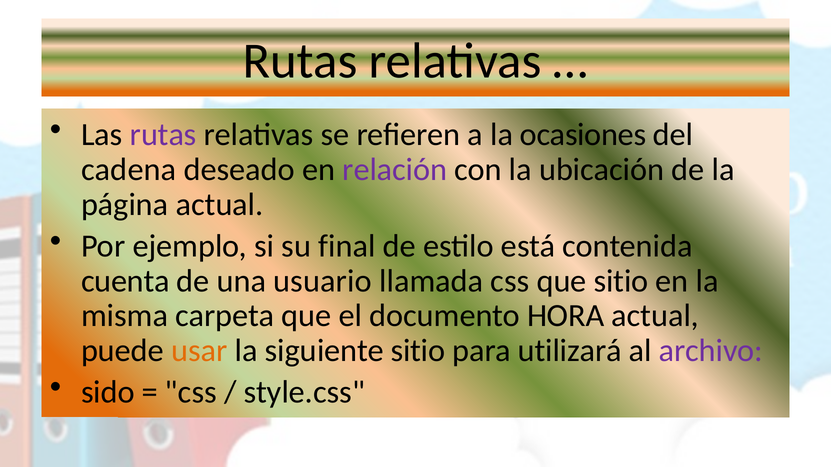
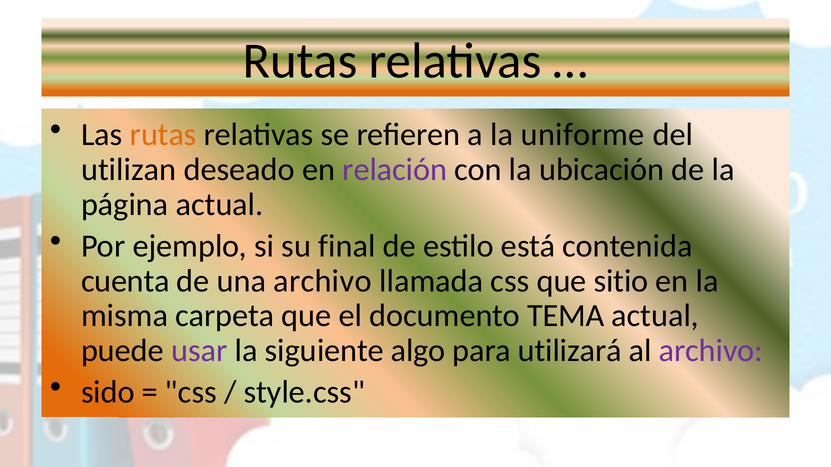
rutas colour: purple -> orange (163, 135)
ocasiones: ocasiones -> uniforme (583, 135)
cadena: cadena -> utilizan (129, 170)
una usuario: usuario -> archivo (322, 281)
HORA: HORA -> TEMA (566, 316)
usar colour: orange -> purple (199, 351)
siguiente sitio: sitio -> algo (418, 351)
